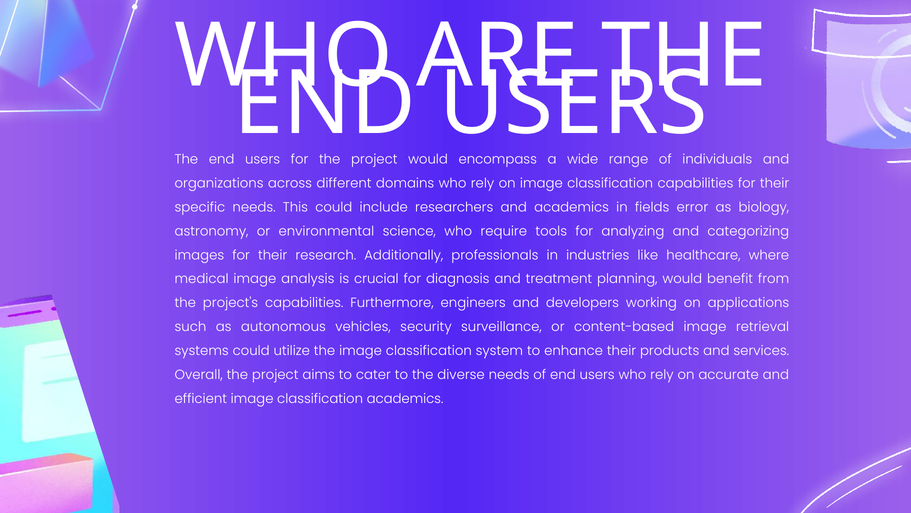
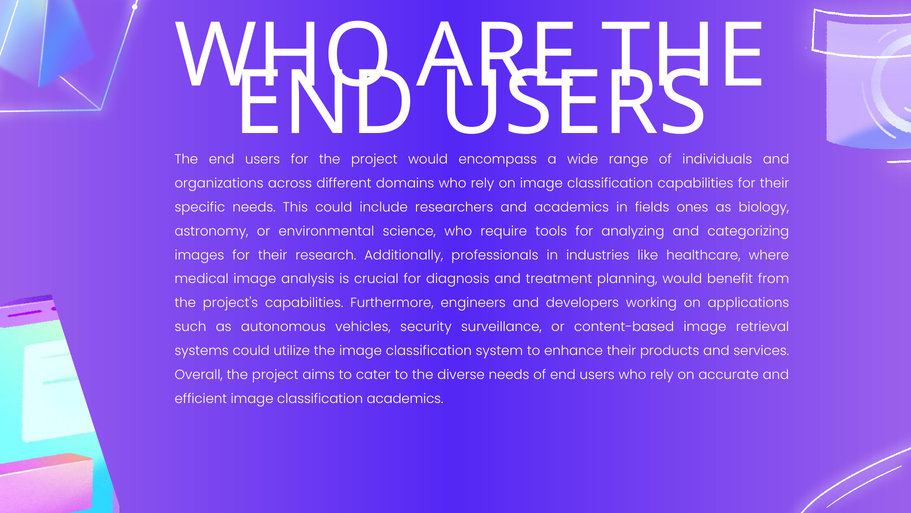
error: error -> ones (692, 207)
